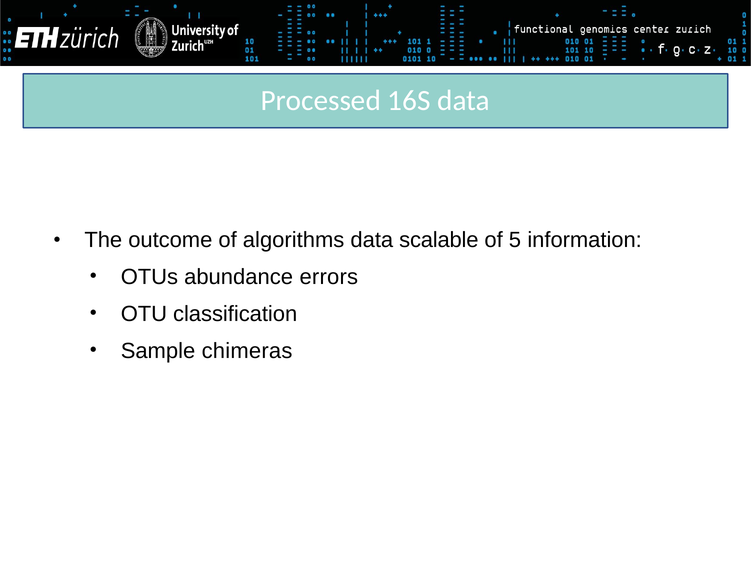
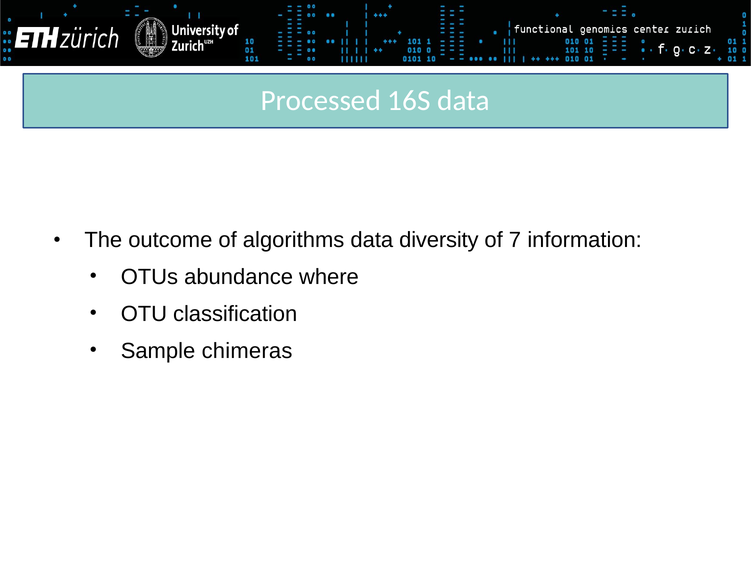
scalable: scalable -> diversity (439, 240)
5: 5 -> 7 (515, 240)
errors: errors -> where (329, 277)
